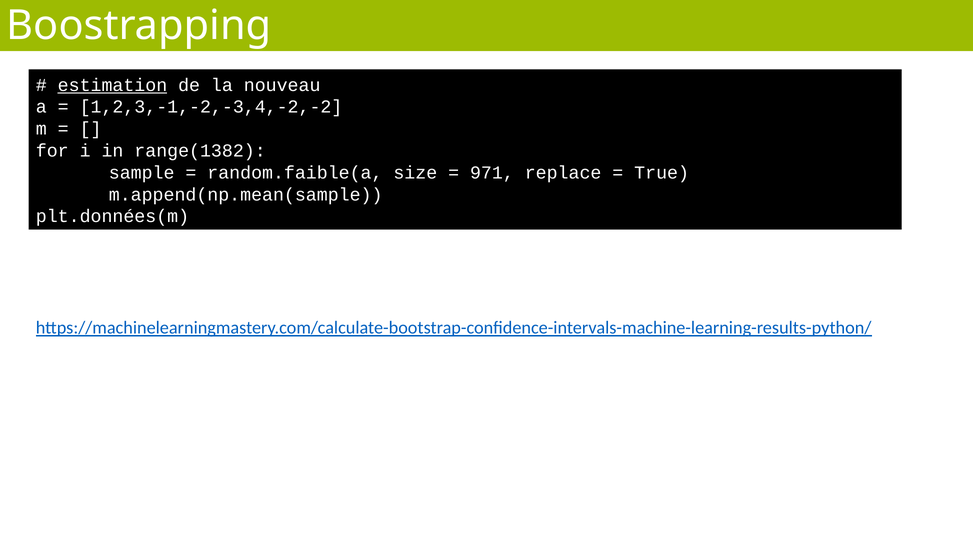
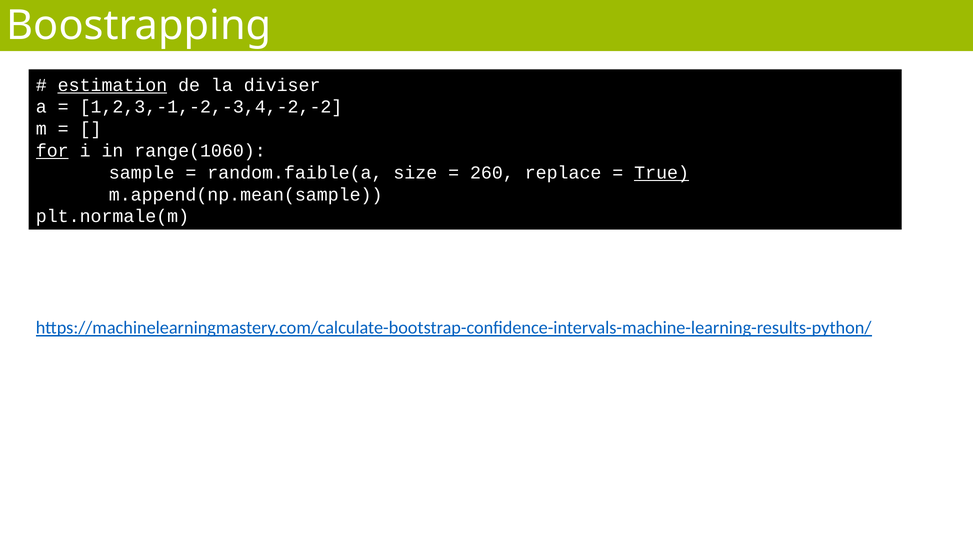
nouveau: nouveau -> diviser (282, 85)
for underline: none -> present (52, 151)
range(1382: range(1382 -> range(1060 (200, 151)
971: 971 -> 260 (492, 173)
True underline: none -> present (662, 173)
plt.données(m: plt.données(m -> plt.normale(m (112, 216)
